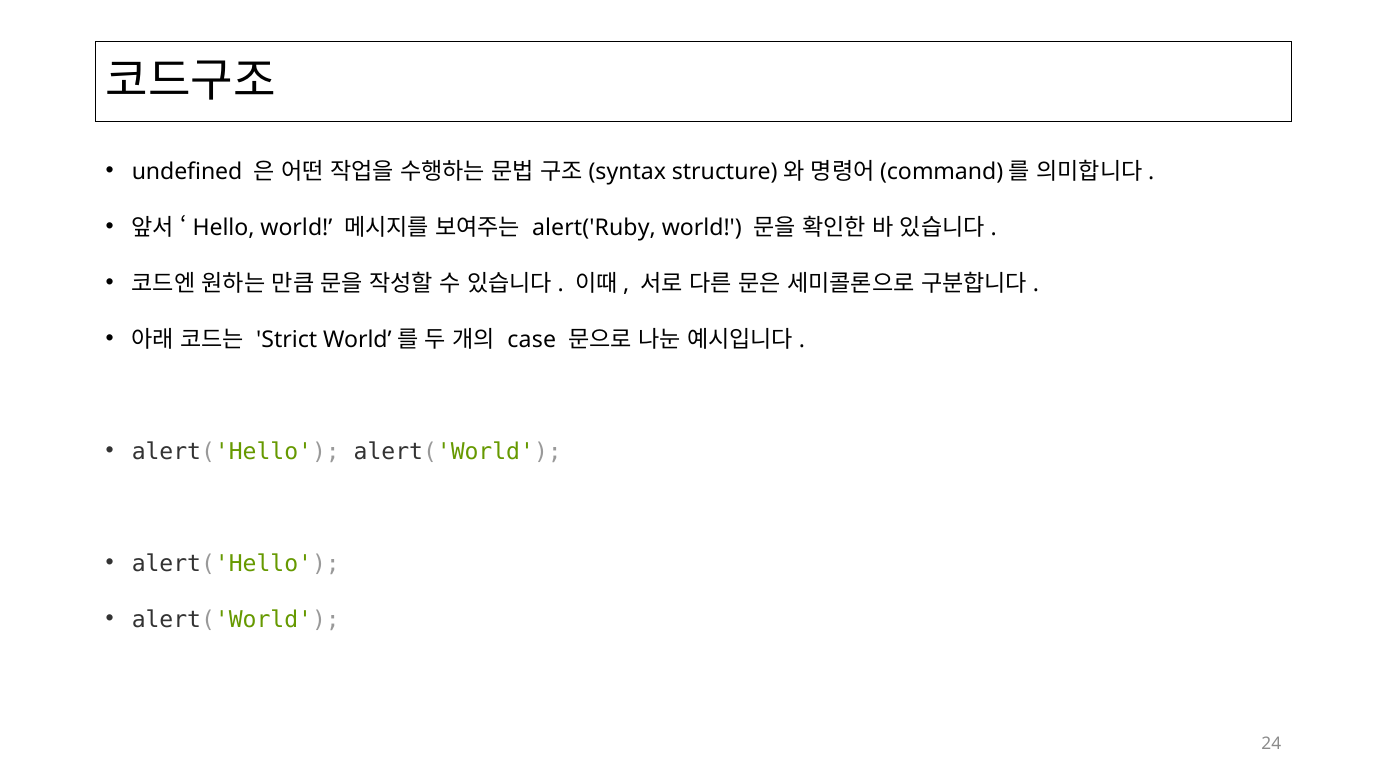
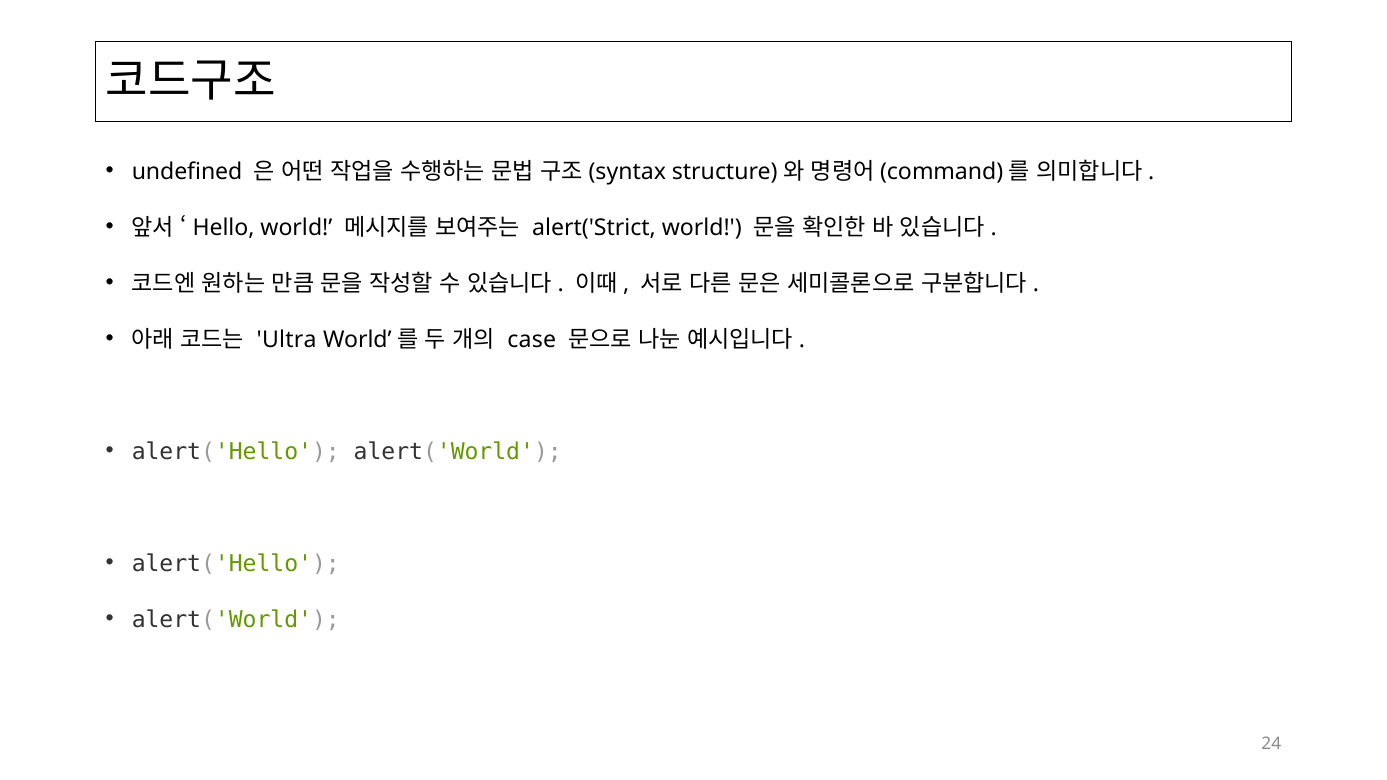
alert('Ruby: alert('Ruby -> alert('Strict (594, 228)
Strict: Strict -> Ultra (287, 340)
